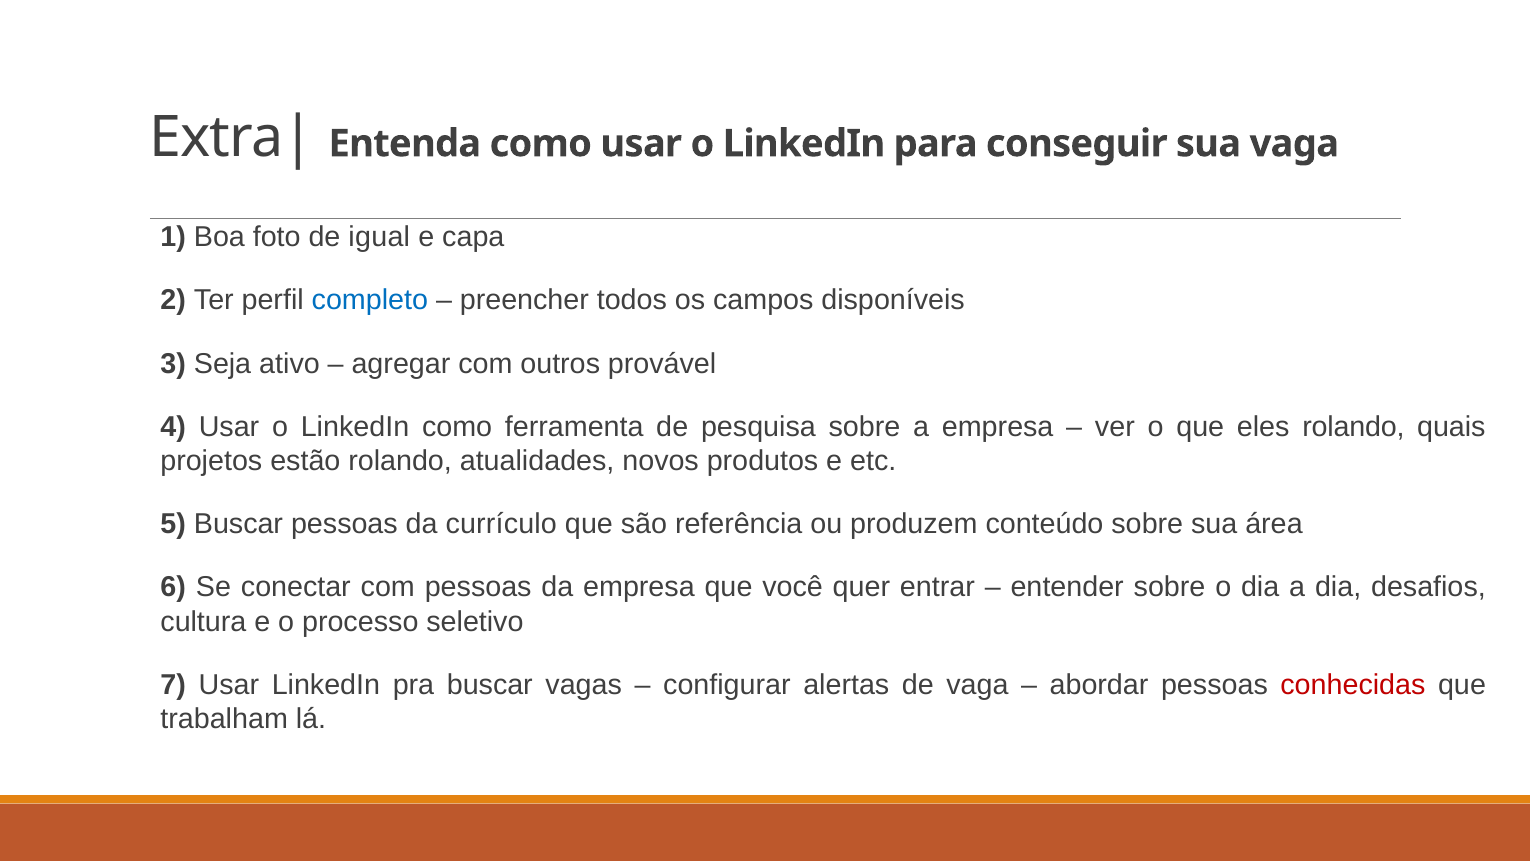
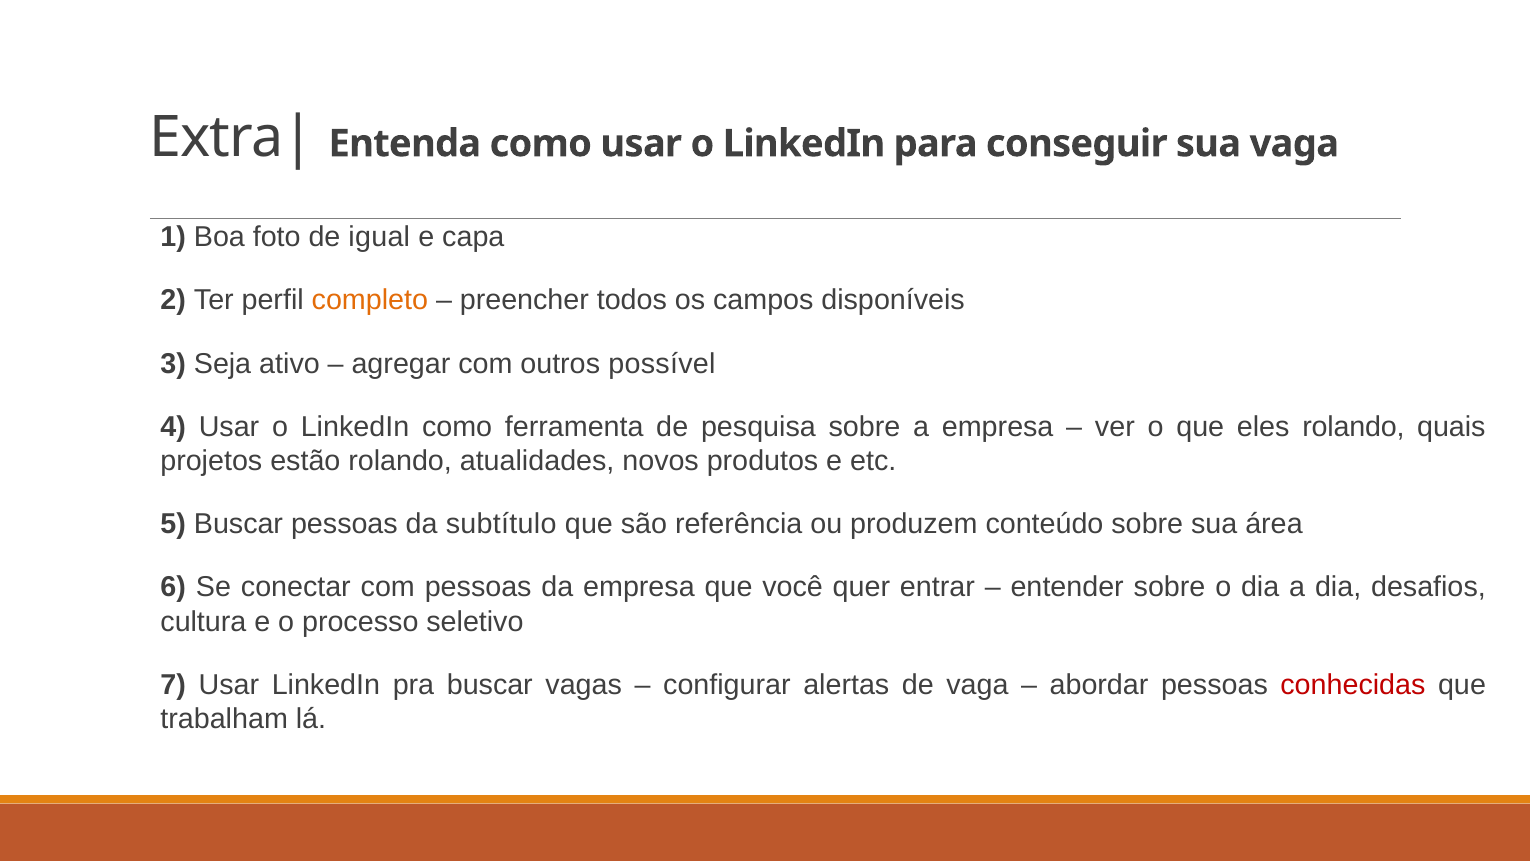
completo colour: blue -> orange (370, 300)
provável: provável -> possível (662, 363)
currículo: currículo -> subtítulo (501, 524)
